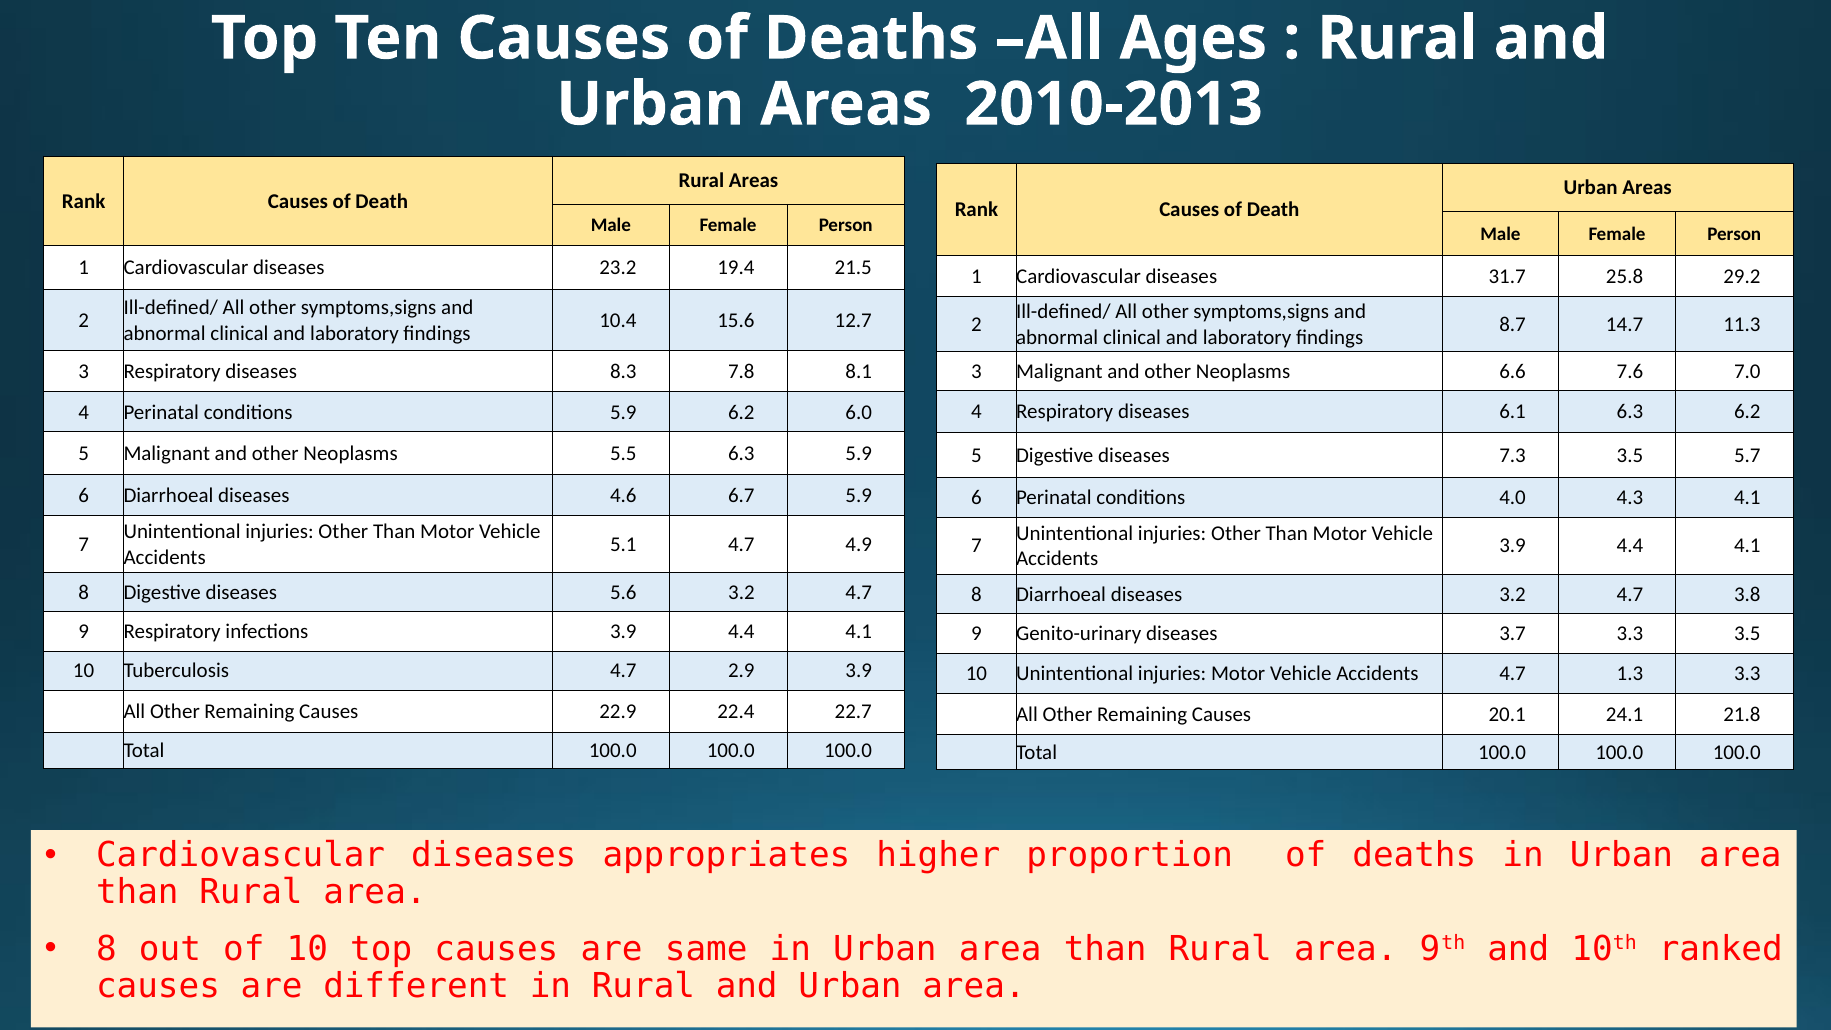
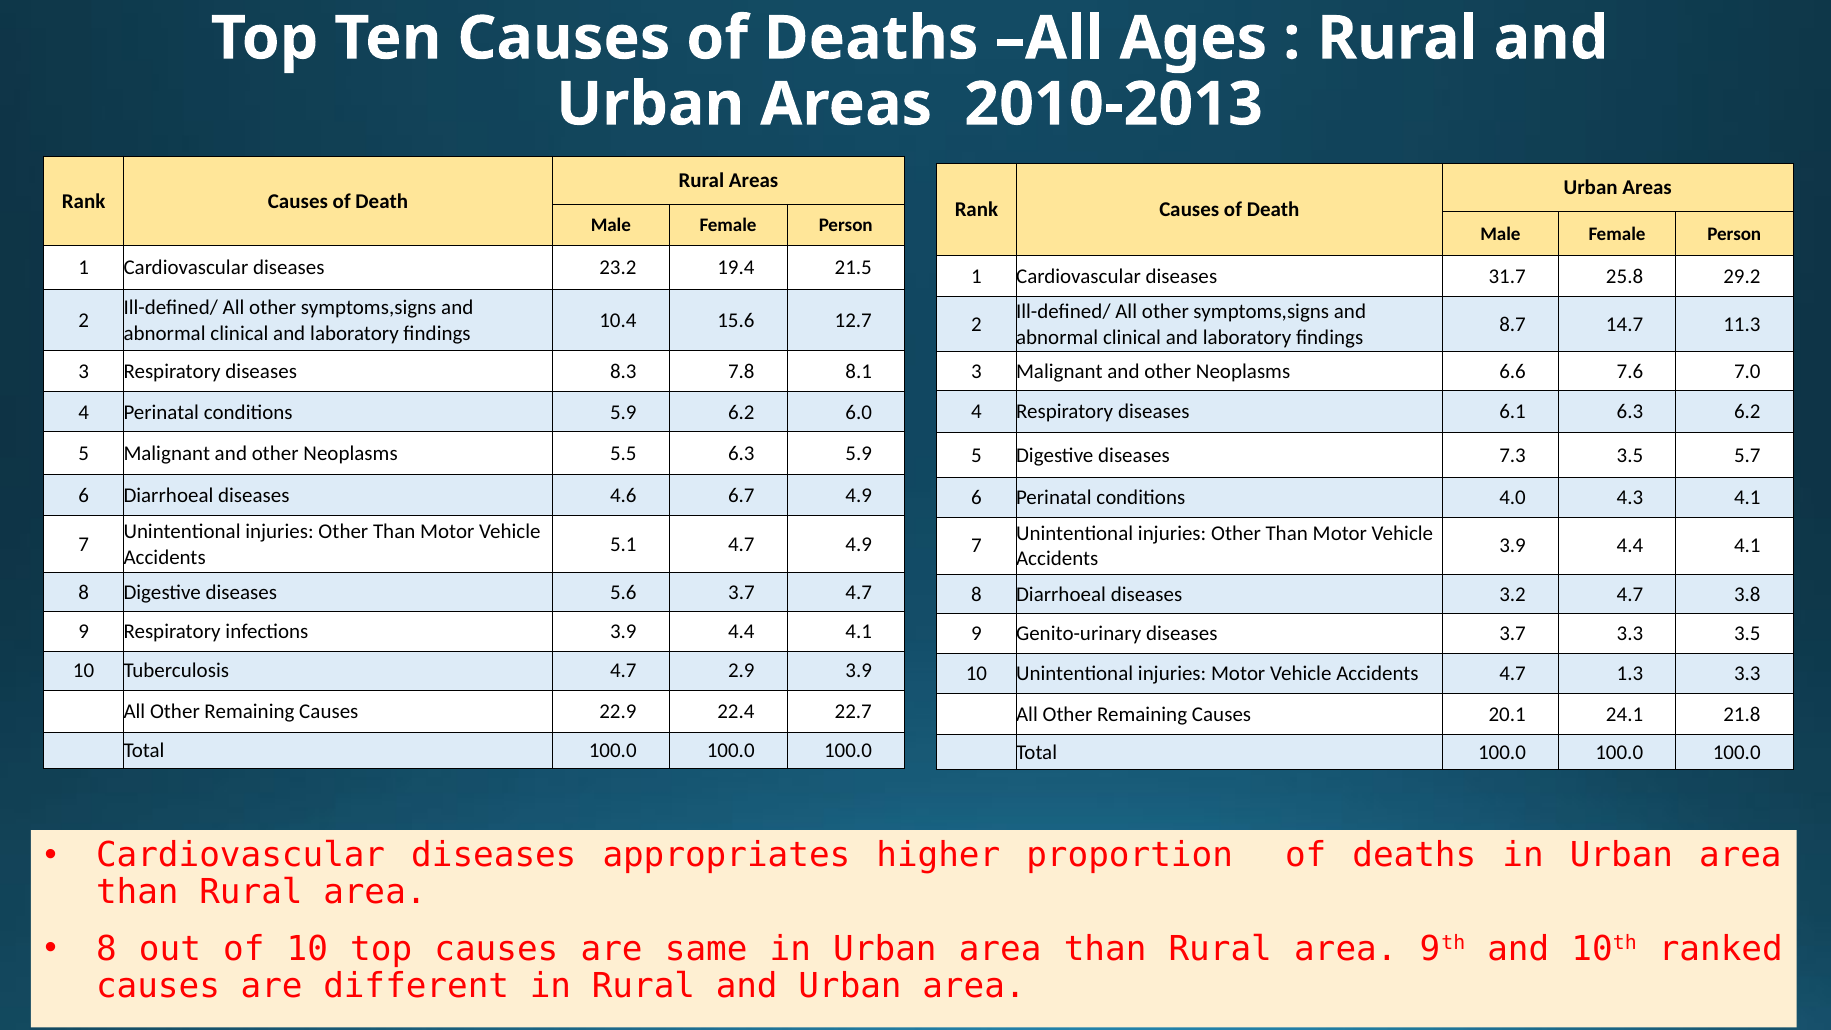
6.7 5.9: 5.9 -> 4.9 (859, 495)
5.6 3.2: 3.2 -> 3.7 (741, 592)
